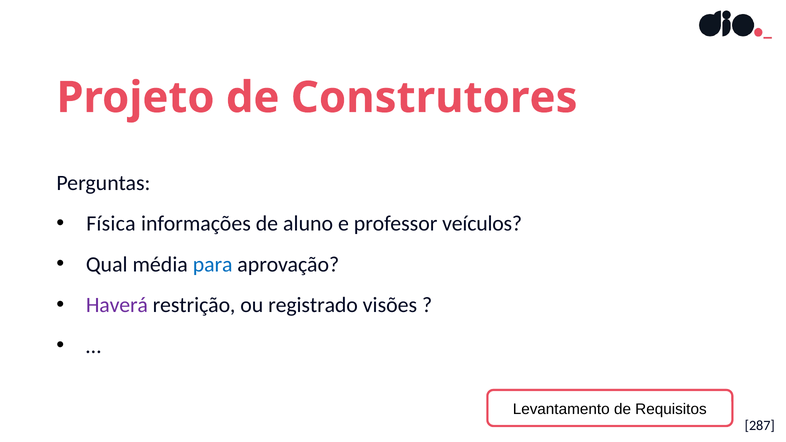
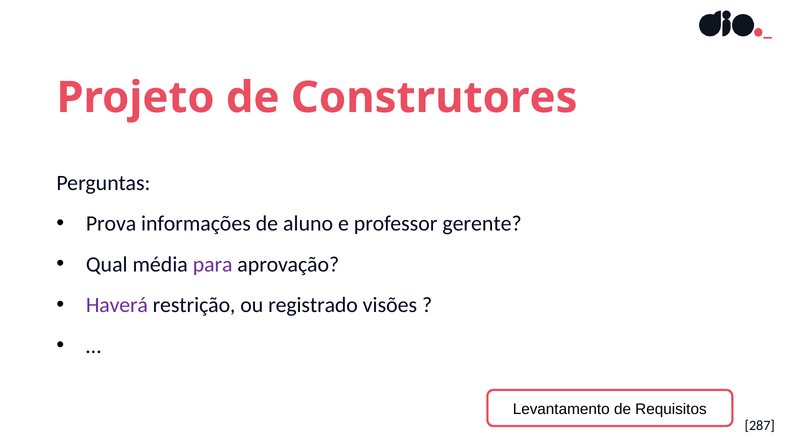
Física: Física -> Prova (111, 224)
veículos: veículos -> gerente (482, 224)
para colour: blue -> purple (213, 265)
